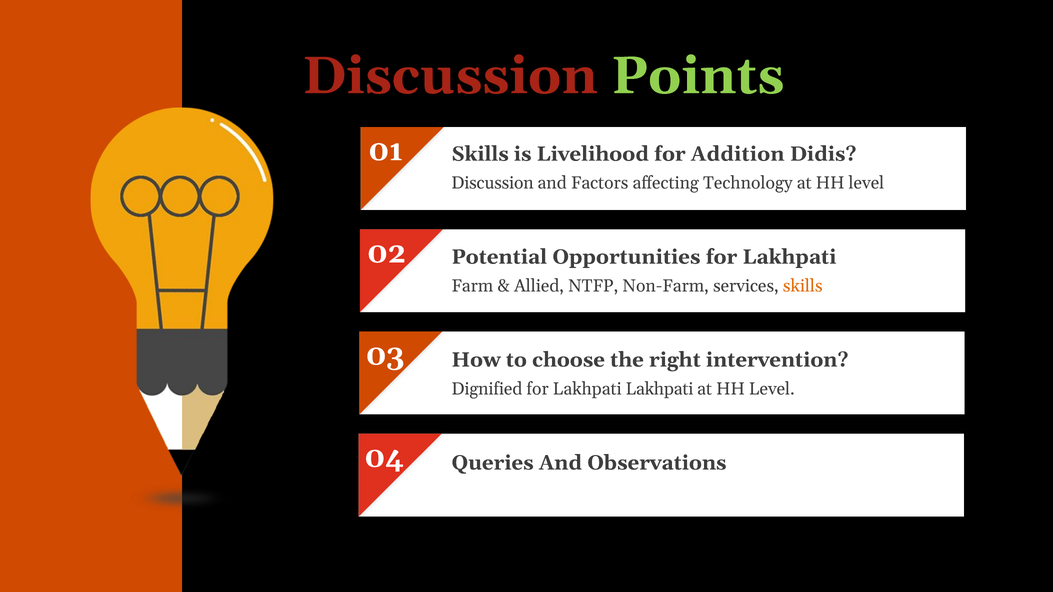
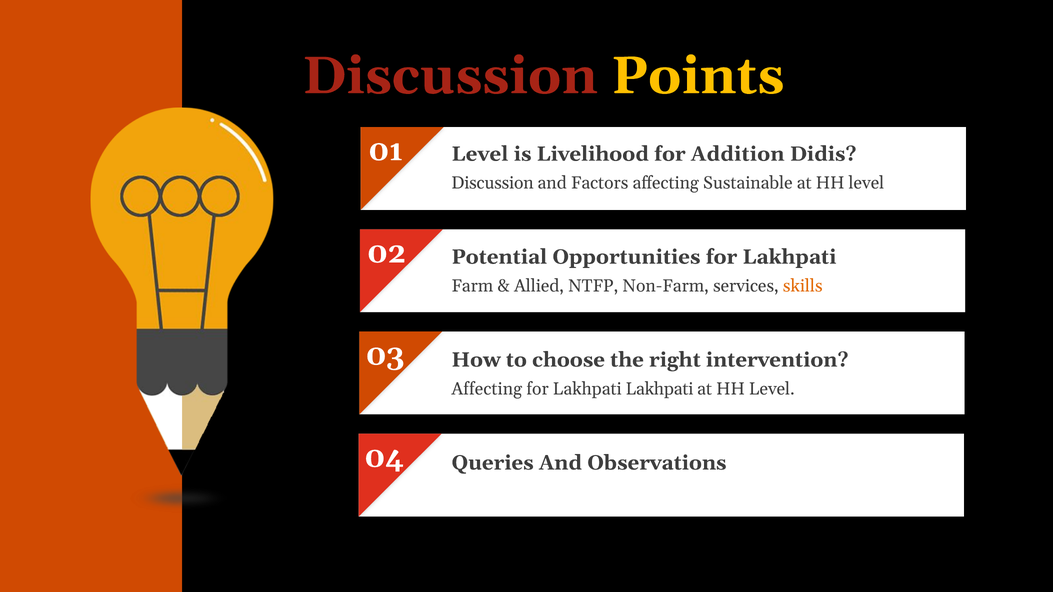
Points colour: light green -> yellow (698, 76)
Skills: Skills -> Level (480, 154)
Technology: Technology -> Sustainable (748, 183)
Dignified: Dignified -> Affecting (487, 389)
